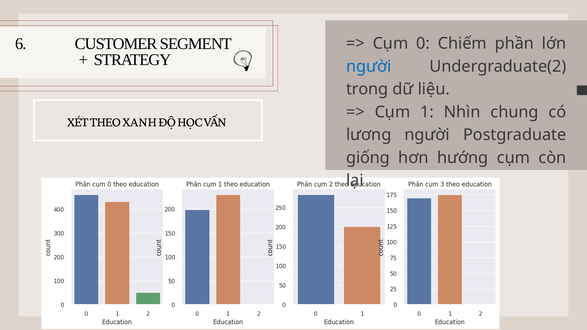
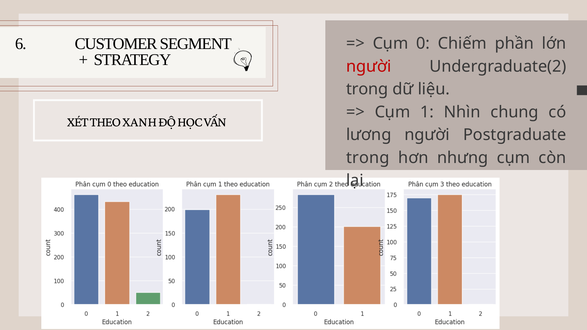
người colour: blue -> red (369, 66)
giống: giống -> trong (368, 158)
hướng: hướng -> nhưng (463, 158)
